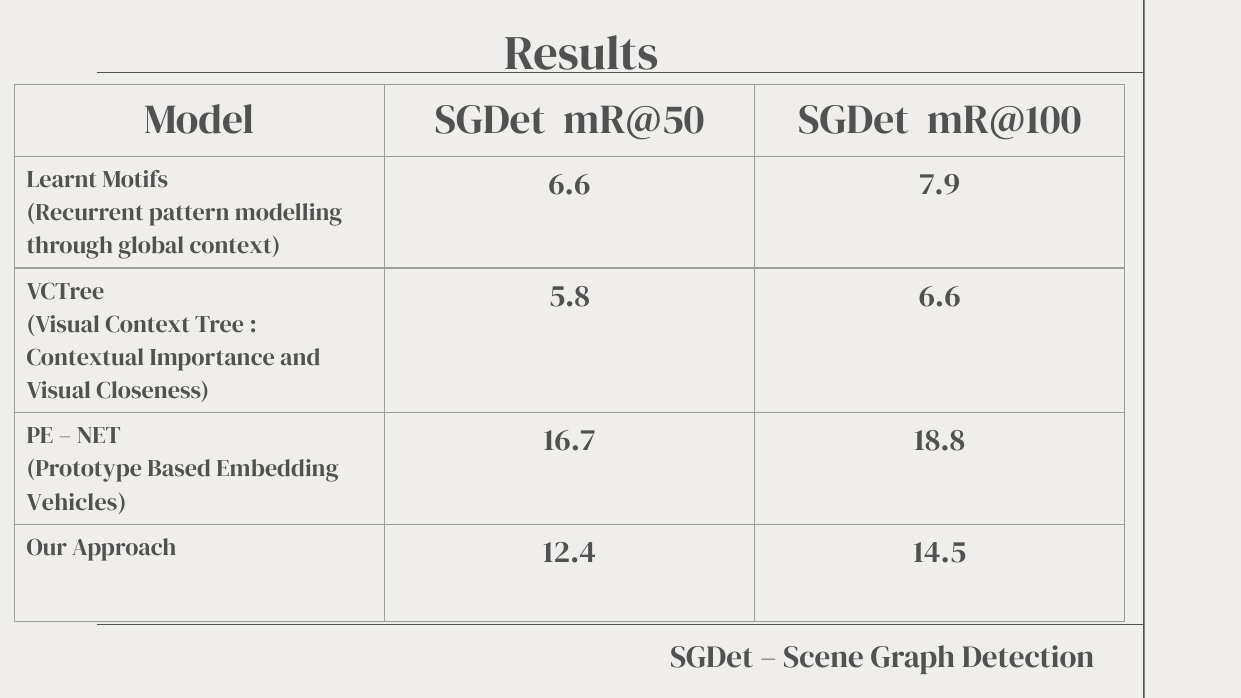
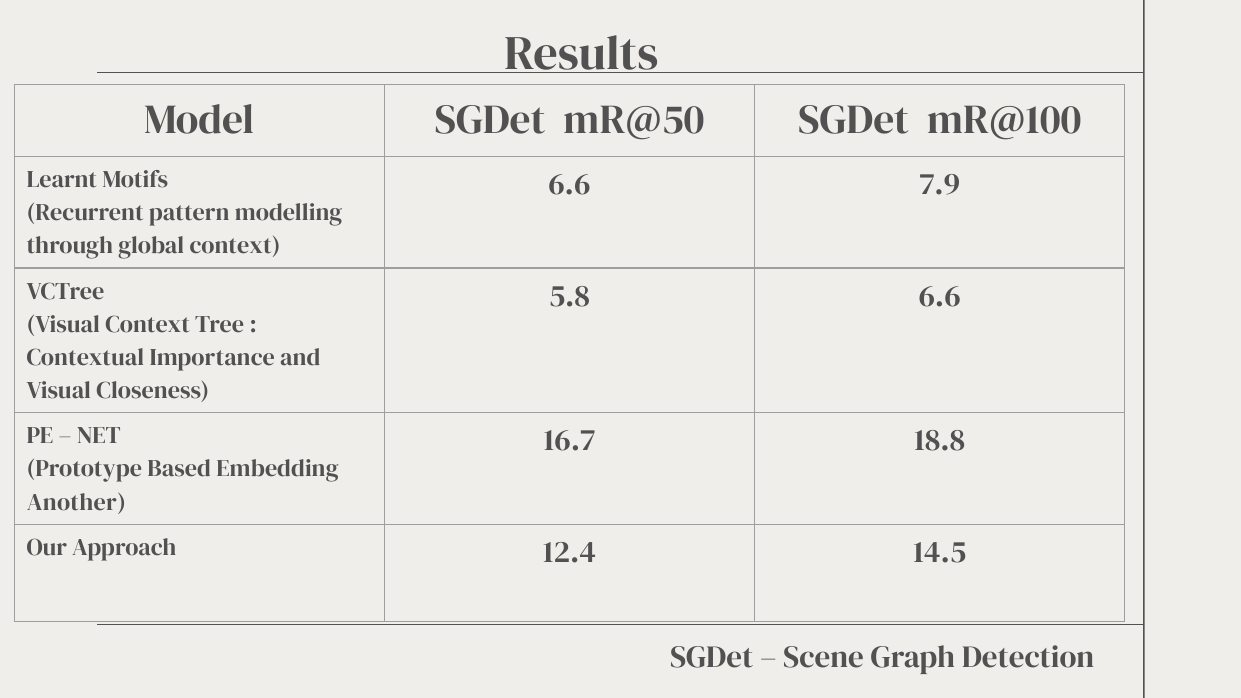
Vehicles: Vehicles -> Another (76, 502)
